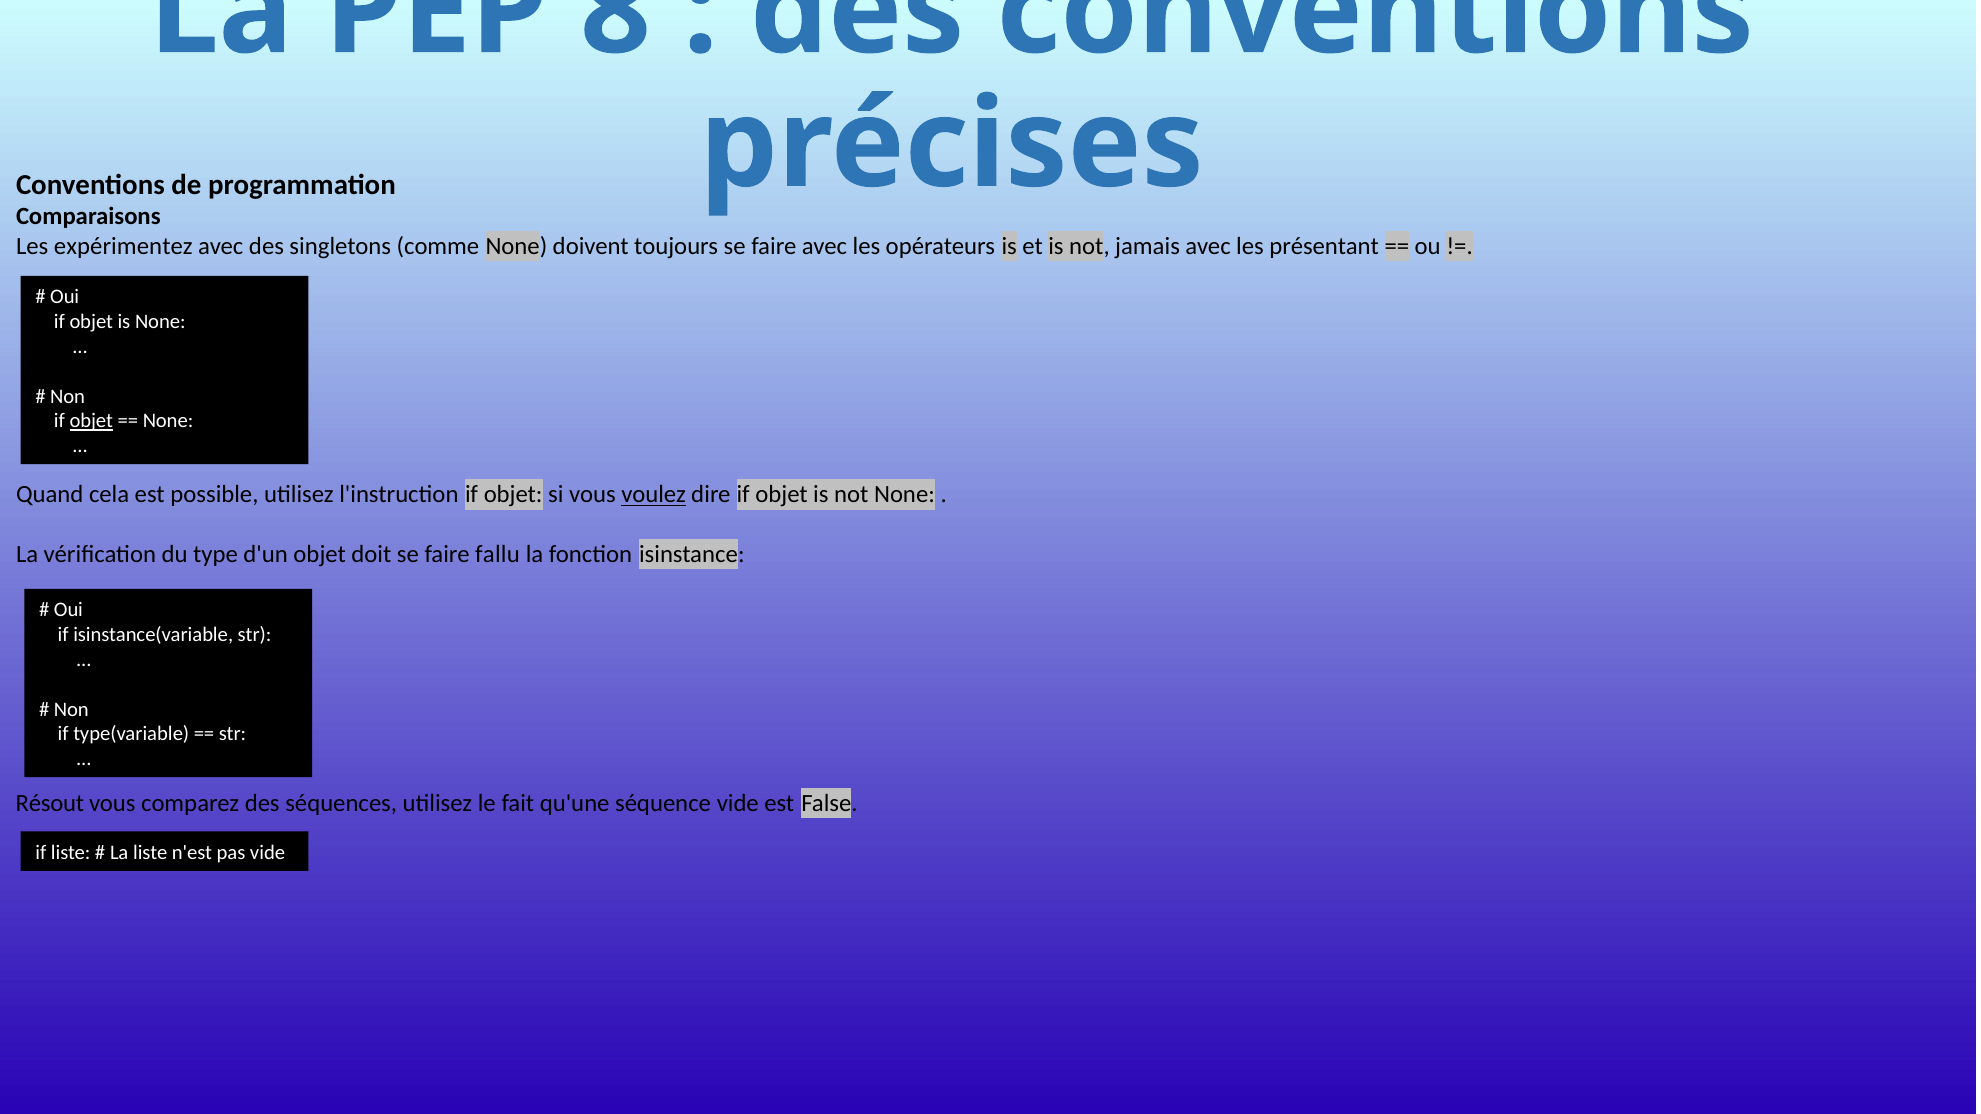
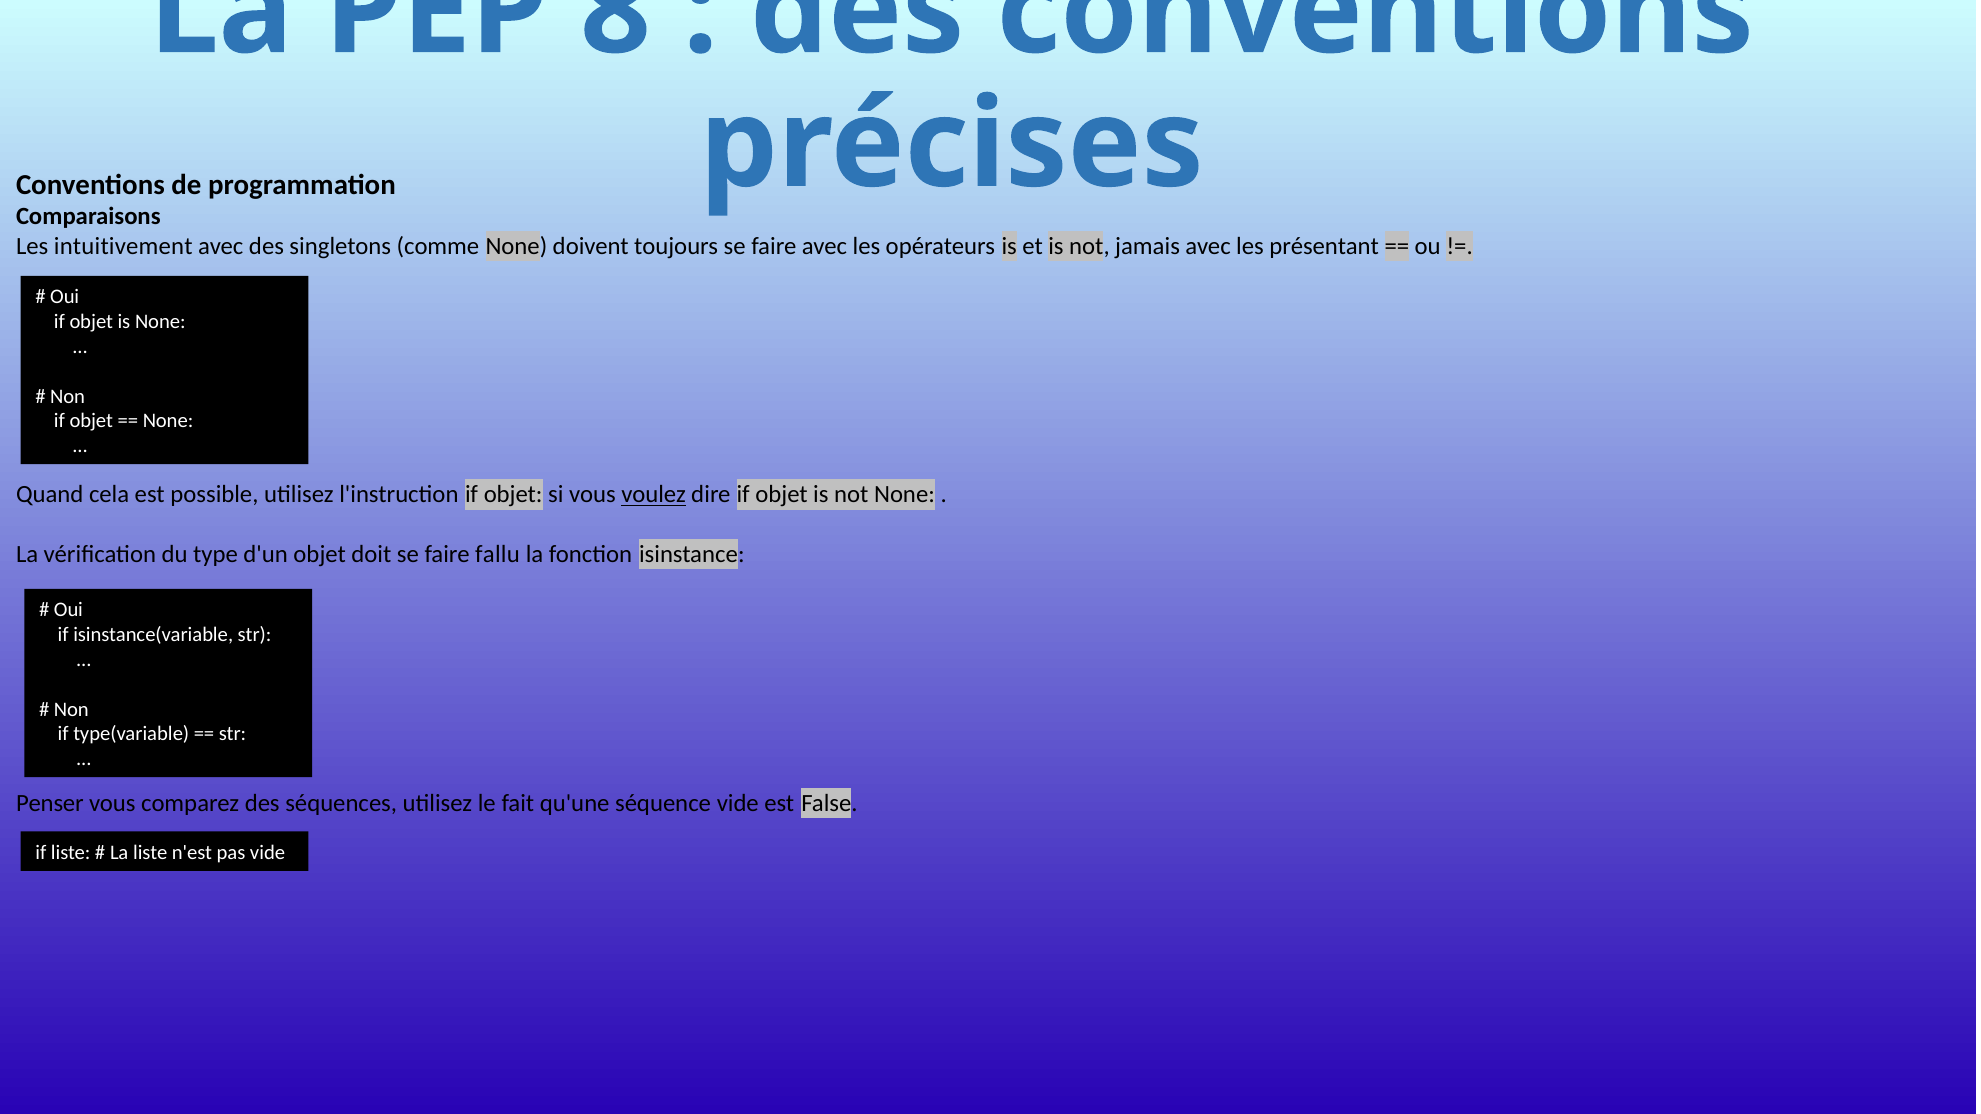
expérimentez: expérimentez -> intuitivement (123, 246)
objet underline: present -> none (91, 421)
Résout: Résout -> Penser (50, 803)
